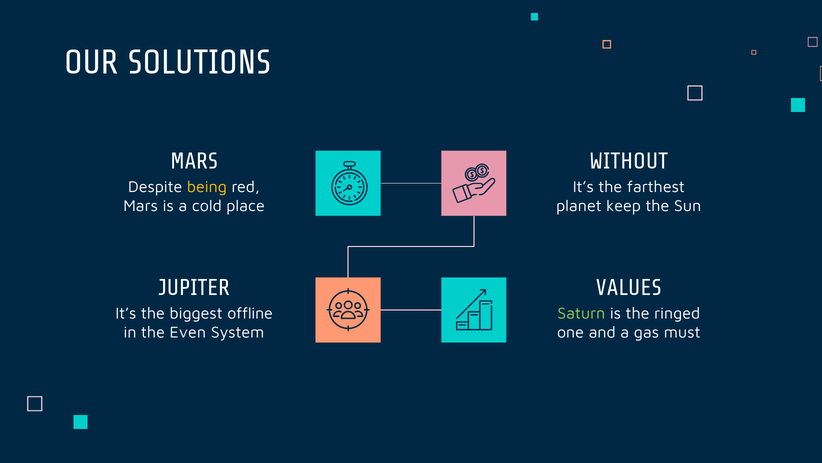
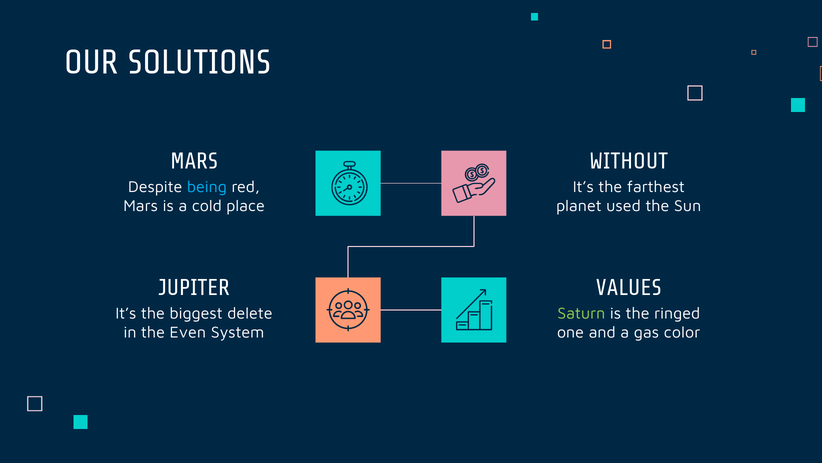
being colour: yellow -> light blue (207, 187)
keep: keep -> used (623, 206)
offline: offline -> delete (250, 313)
must: must -> color (682, 332)
